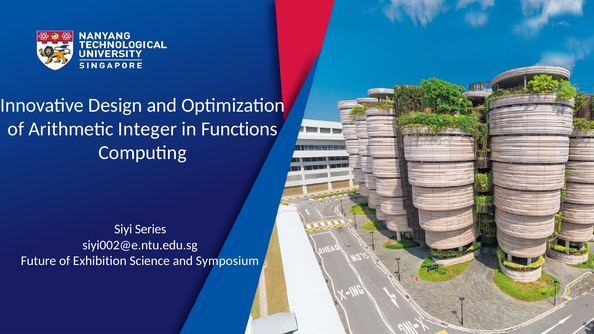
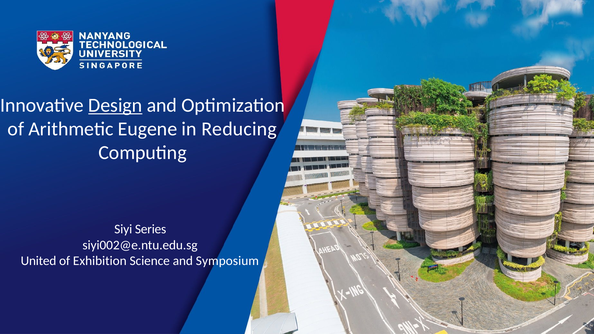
Design underline: none -> present (115, 105)
Integer: Integer -> Eugene (148, 129)
Functions: Functions -> Reducing (239, 129)
Future: Future -> United (38, 261)
